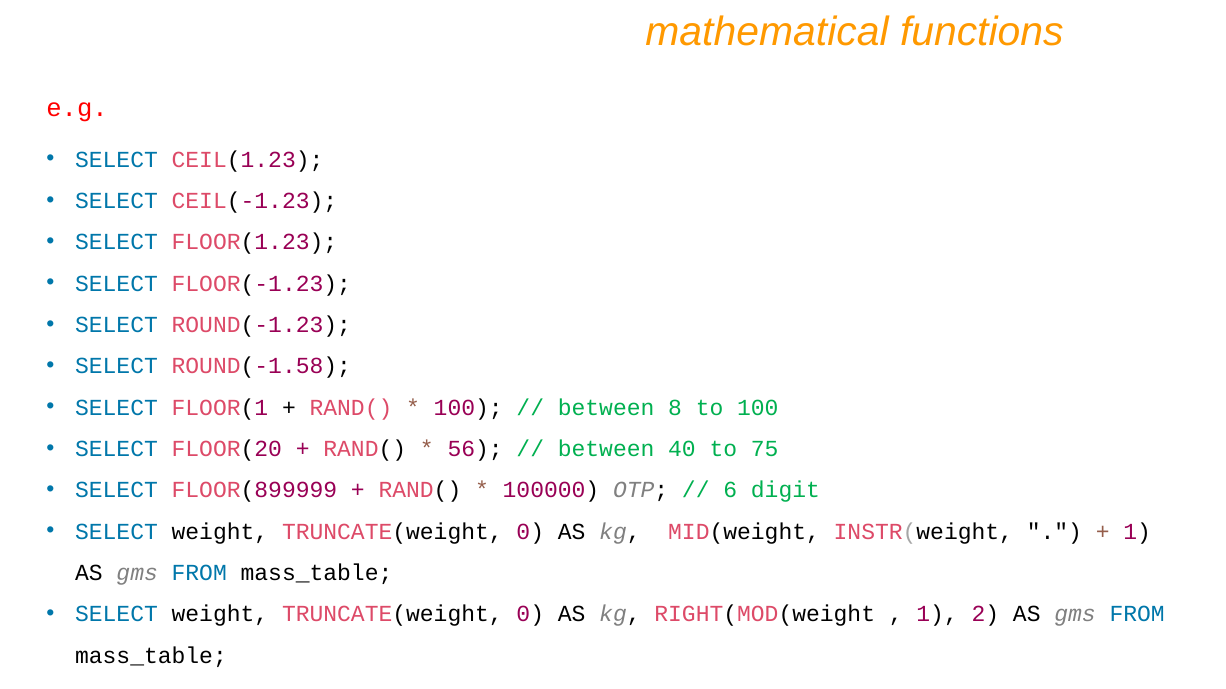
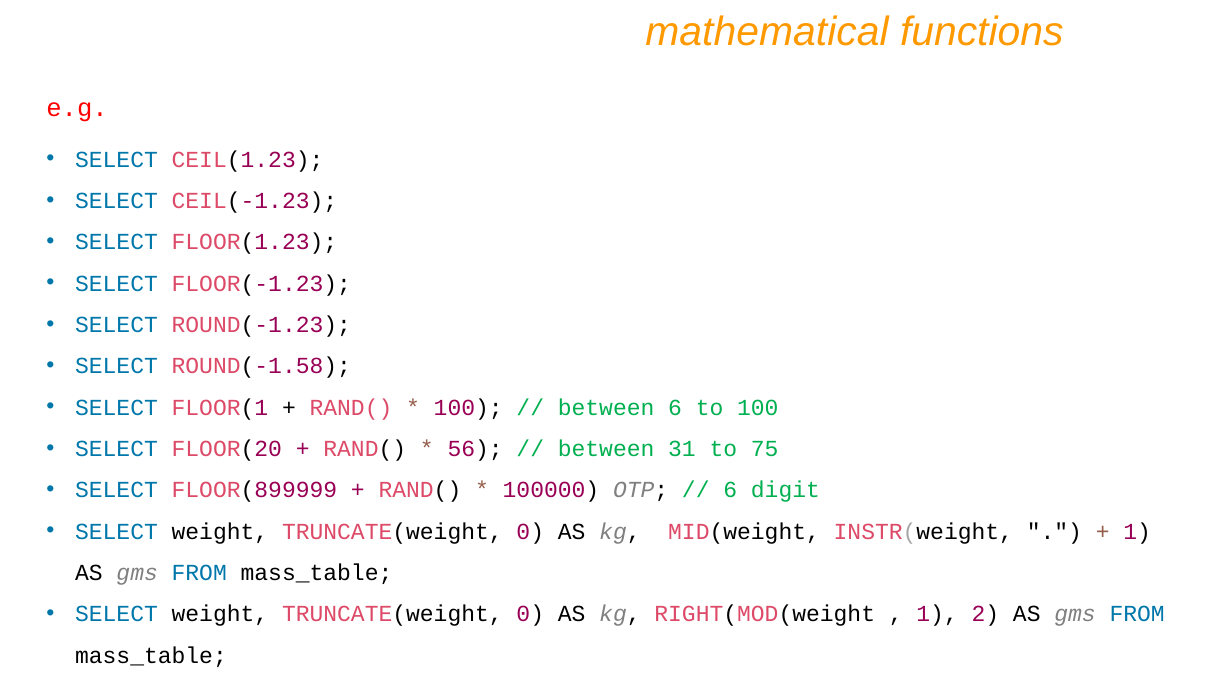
between 8: 8 -> 6 (675, 408)
40: 40 -> 31 (682, 449)
